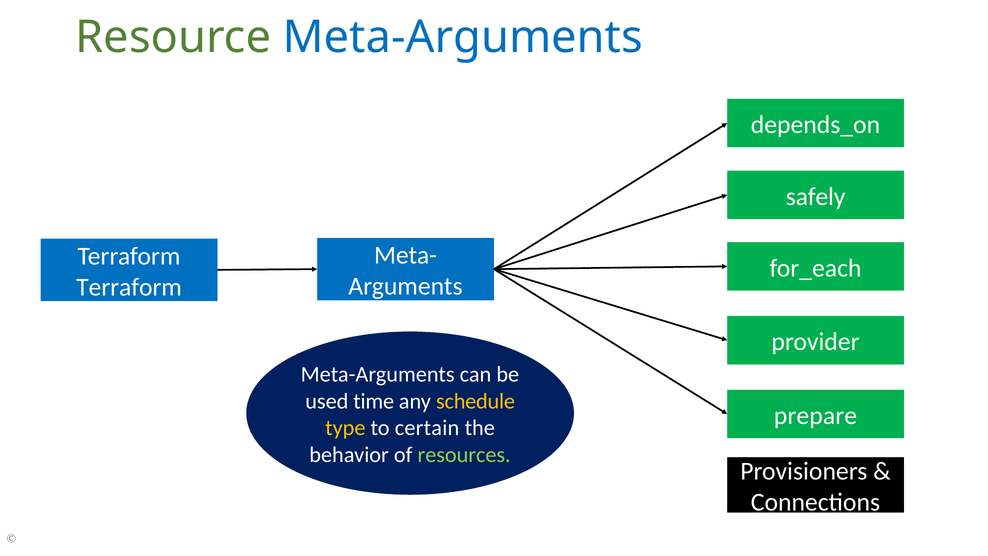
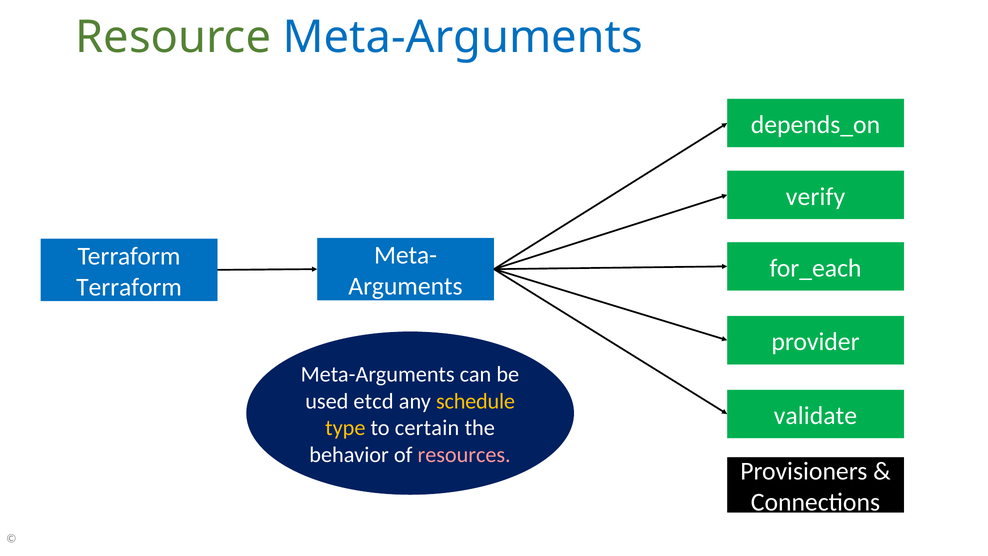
safely: safely -> verify (815, 197)
time: time -> etcd (374, 401)
prepare: prepare -> validate (815, 416)
resources colour: light green -> pink (464, 455)
